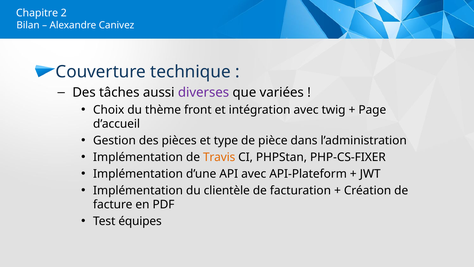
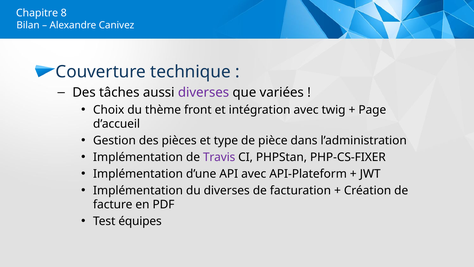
2: 2 -> 8 (64, 13)
Travis colour: orange -> purple (219, 157)
du clientèle: clientèle -> diverses (227, 190)
